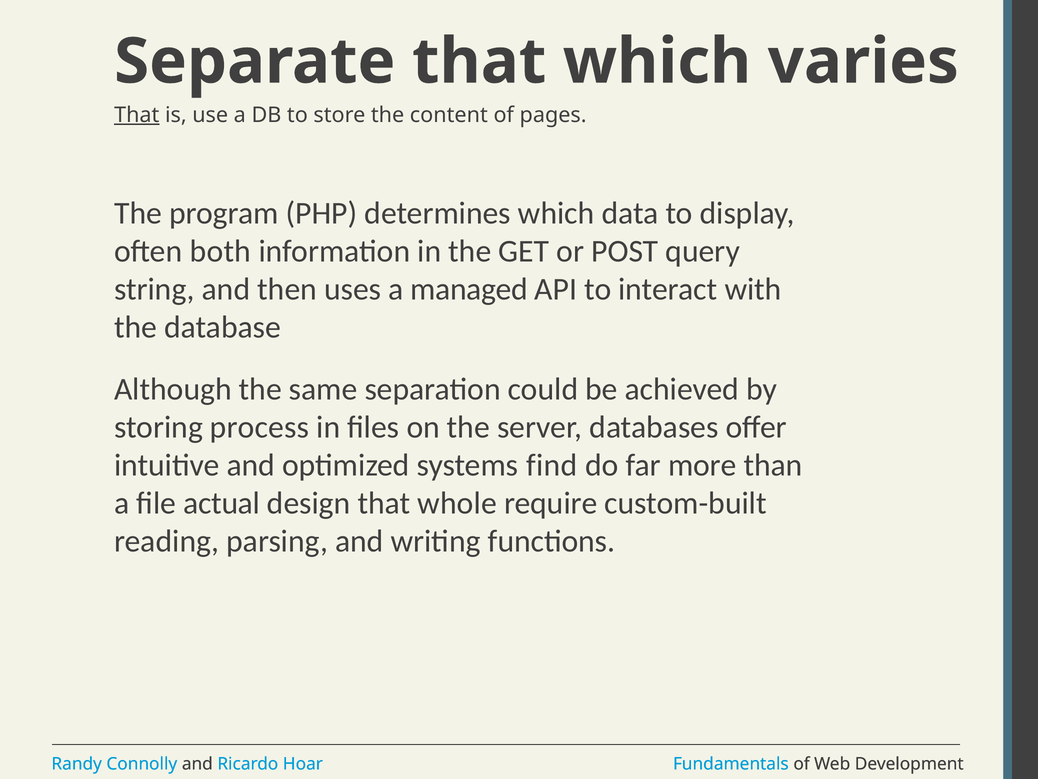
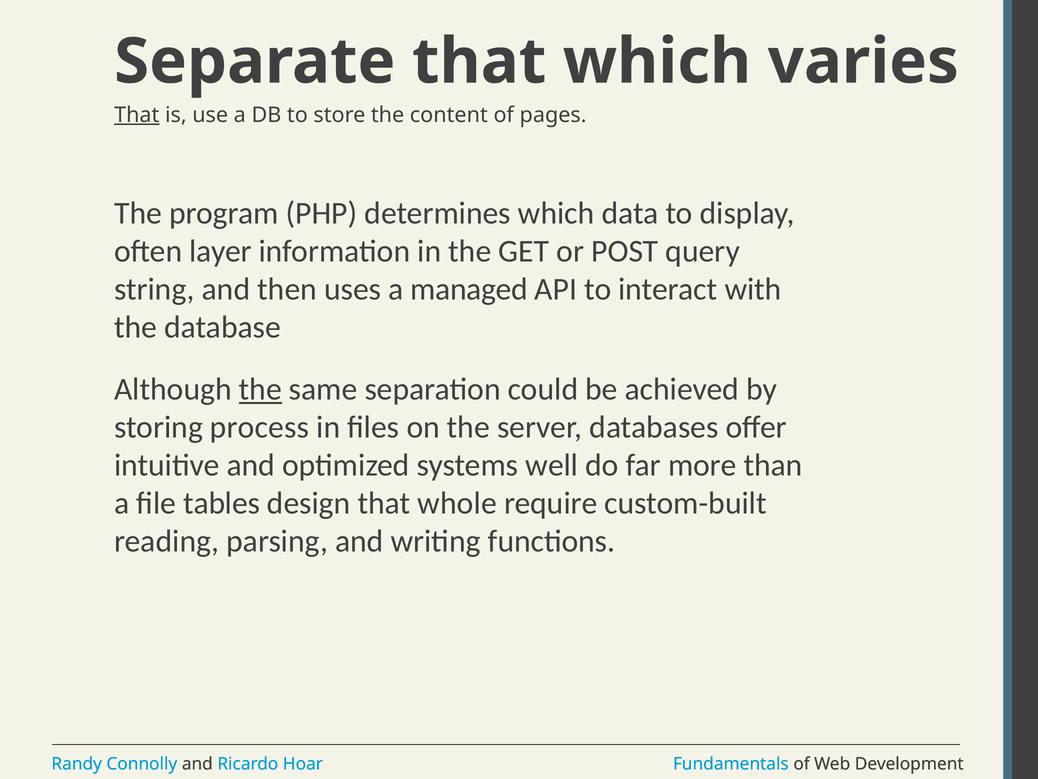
both: both -> layer (221, 251)
the underline: none -> present (260, 389)
find: find -> well (552, 465)
actual: actual -> tables (222, 503)
